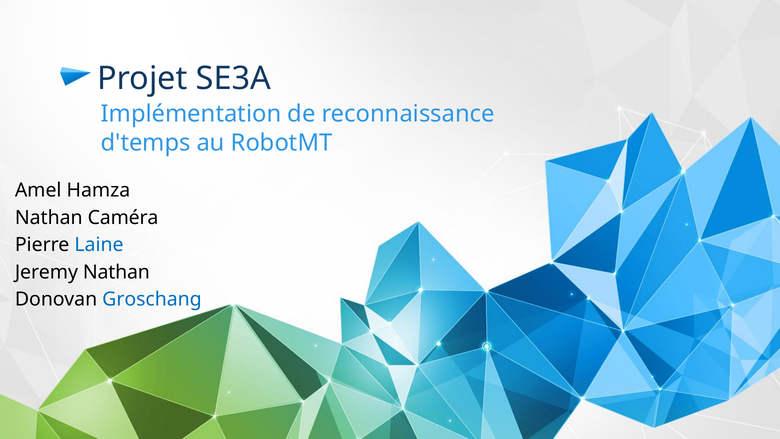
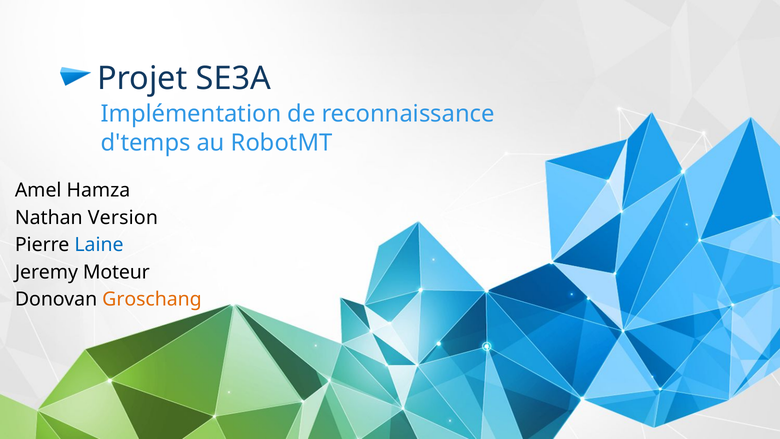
Caméra: Caméra -> Version (123, 217)
Jeremy Nathan: Nathan -> Moteur (116, 272)
Groschang colour: blue -> orange (152, 299)
